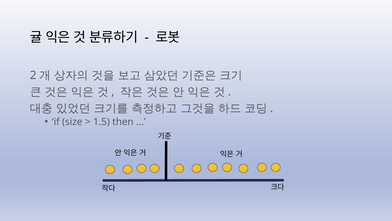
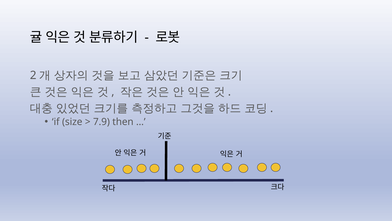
1.5: 1.5 -> 7.9 (101, 122)
